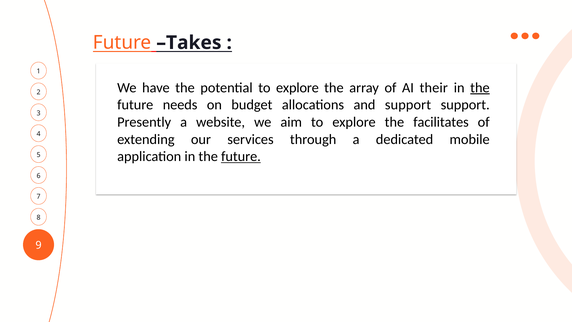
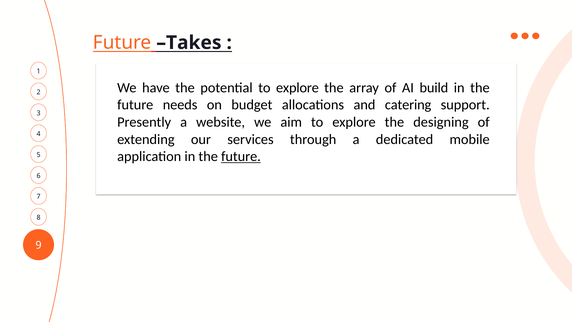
their: their -> build (434, 88)
the underline: present -> none (480, 88)
and support: support -> catering (408, 105)
facilitates: facilitates -> designing (441, 122)
